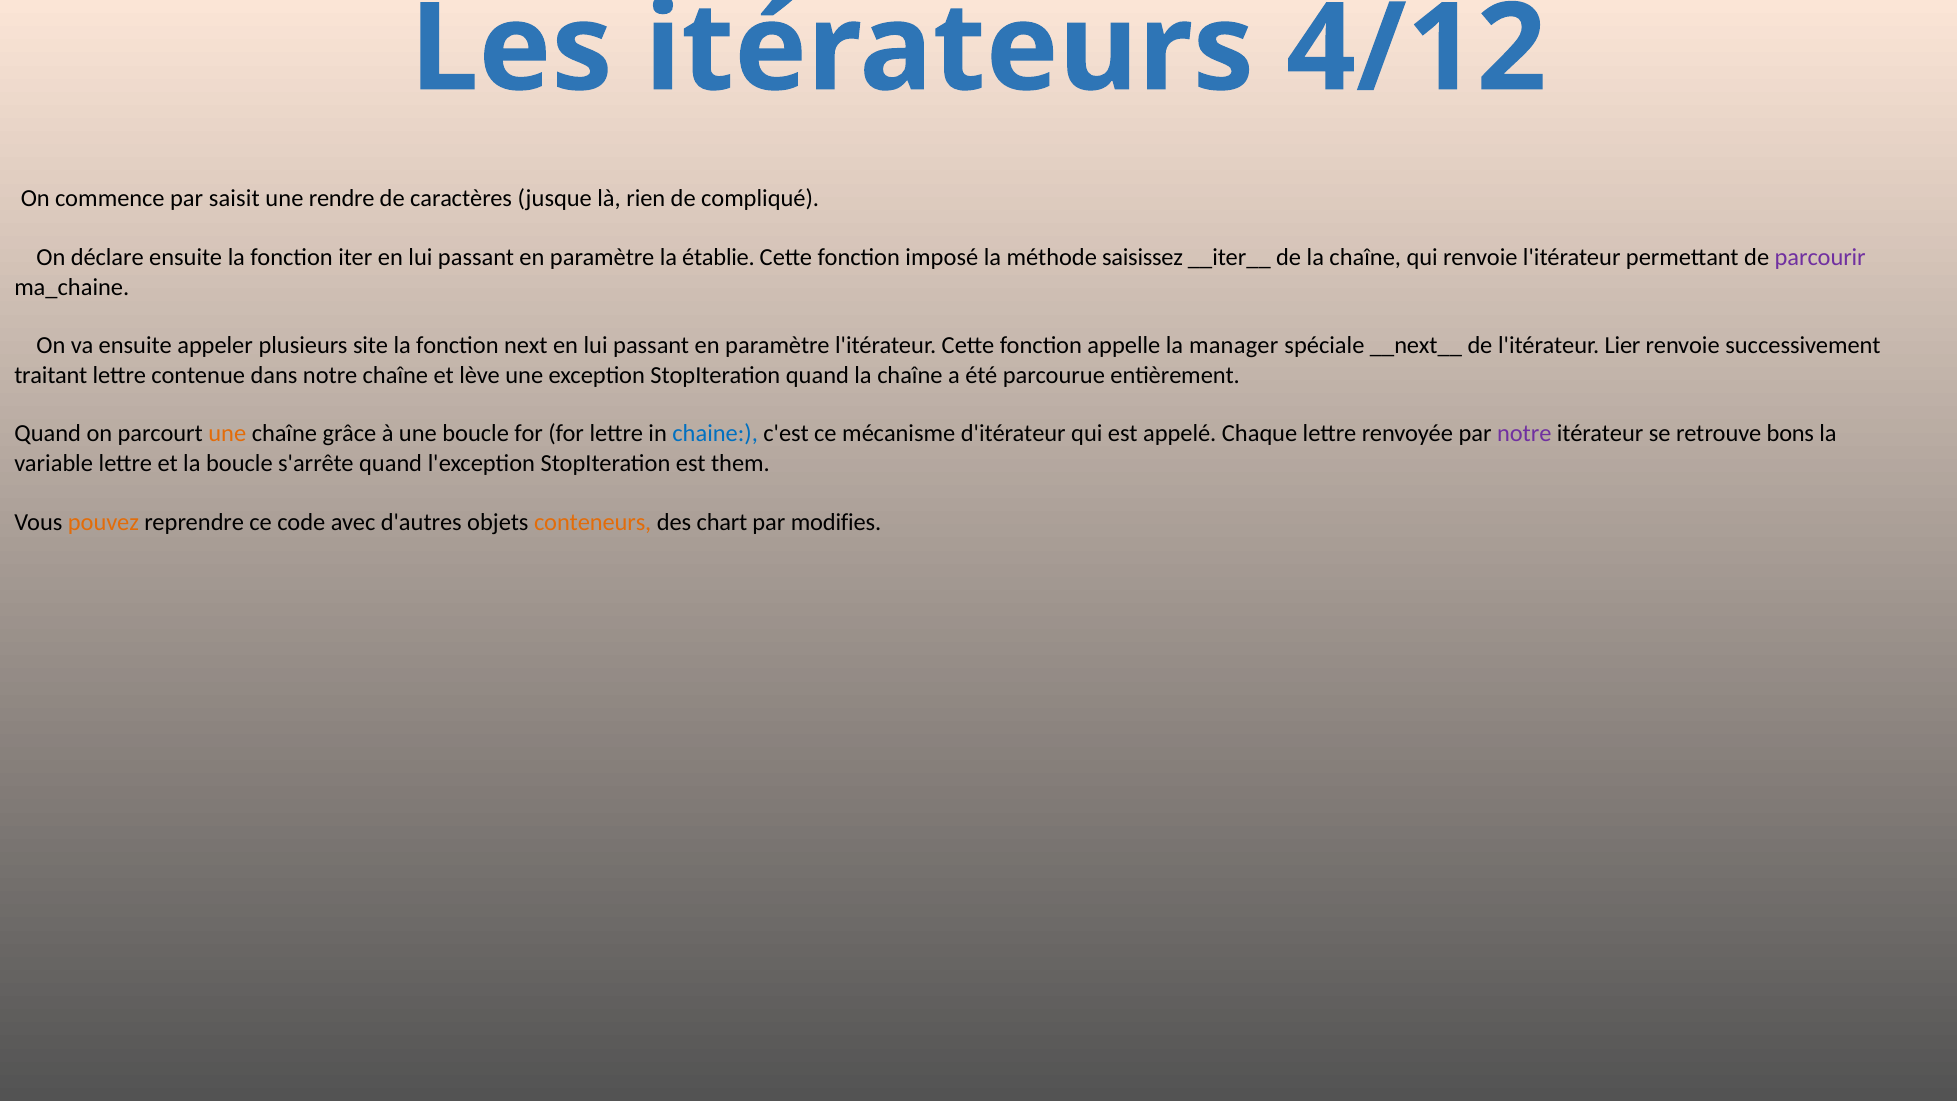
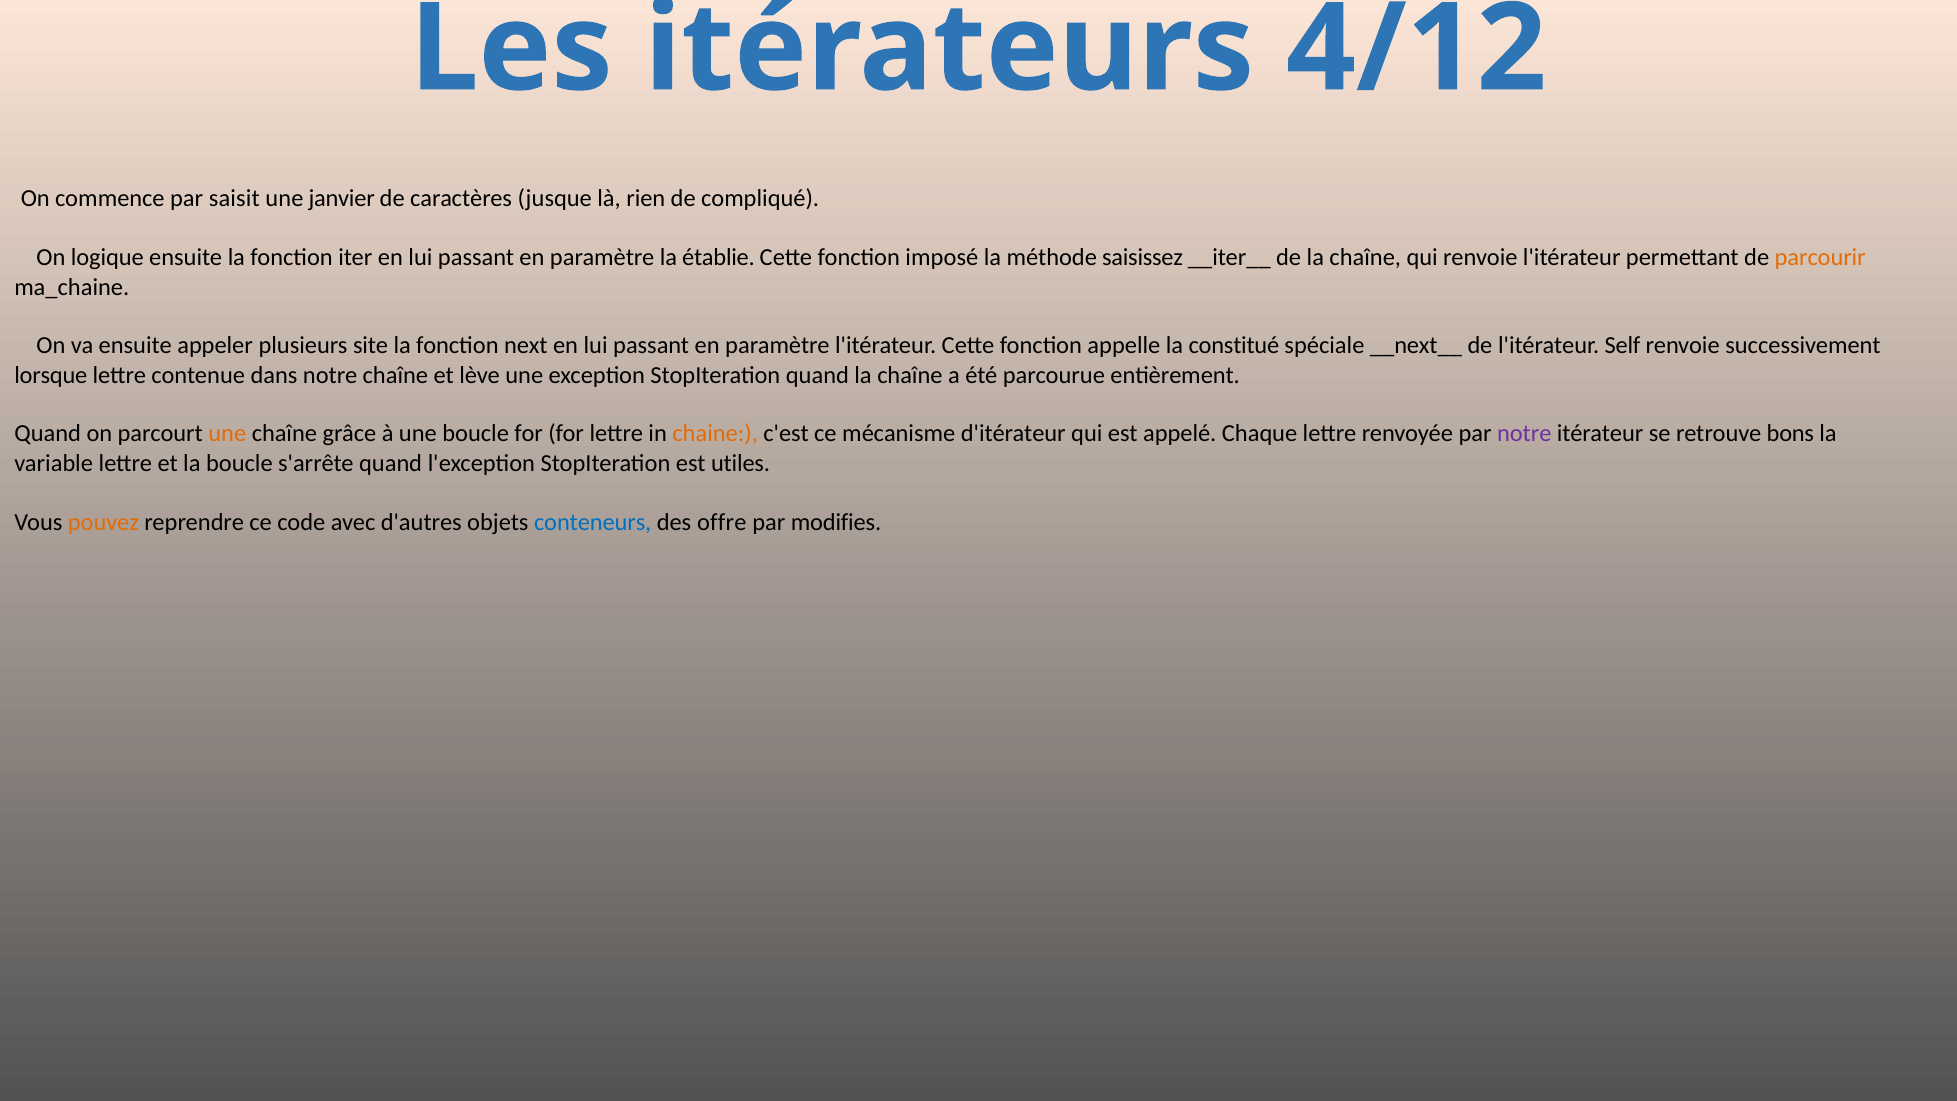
rendre: rendre -> janvier (342, 198)
déclare: déclare -> logique (107, 258)
parcourir colour: purple -> orange (1820, 258)
manager: manager -> constitué (1234, 346)
Lier: Lier -> Self (1623, 346)
traitant: traitant -> lorsque (51, 375)
chaine colour: blue -> orange (715, 434)
them: them -> utiles (741, 463)
conteneurs colour: orange -> blue (593, 522)
chart: chart -> offre (722, 522)
